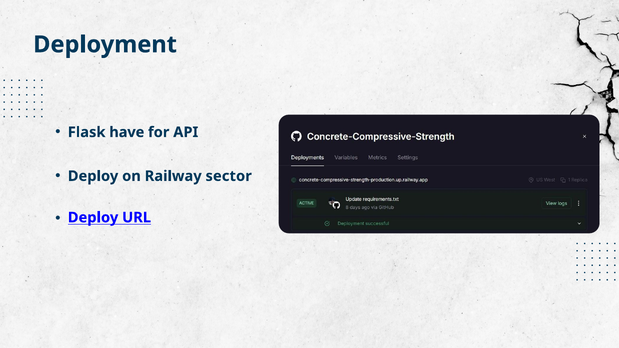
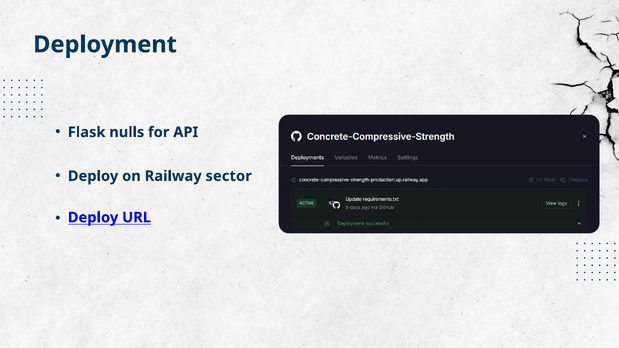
have: have -> nulls (127, 132)
